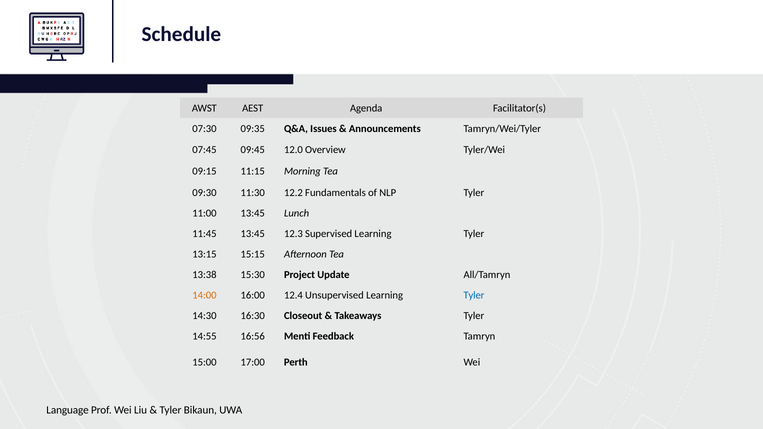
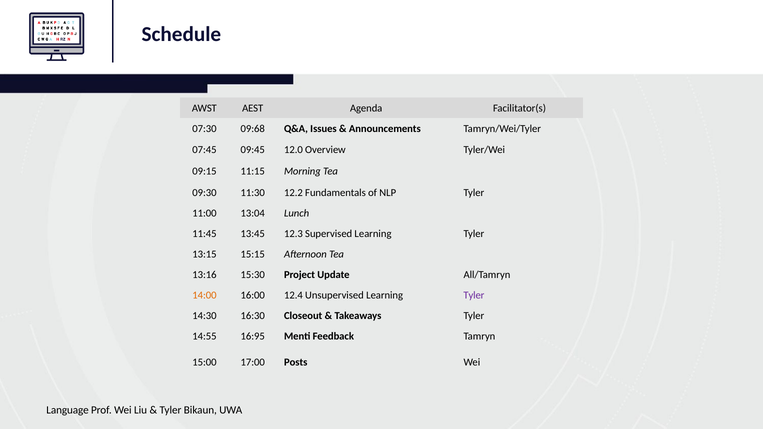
09:35: 09:35 -> 09:68 (253, 129)
11:00 13:45: 13:45 -> 13:04 (253, 213)
13:38: 13:38 -> 13:16 (204, 275)
Tyler colour: blue -> purple (474, 295)
16:56: 16:56 -> 16:95 (253, 336)
Perth: Perth -> Posts (296, 362)
